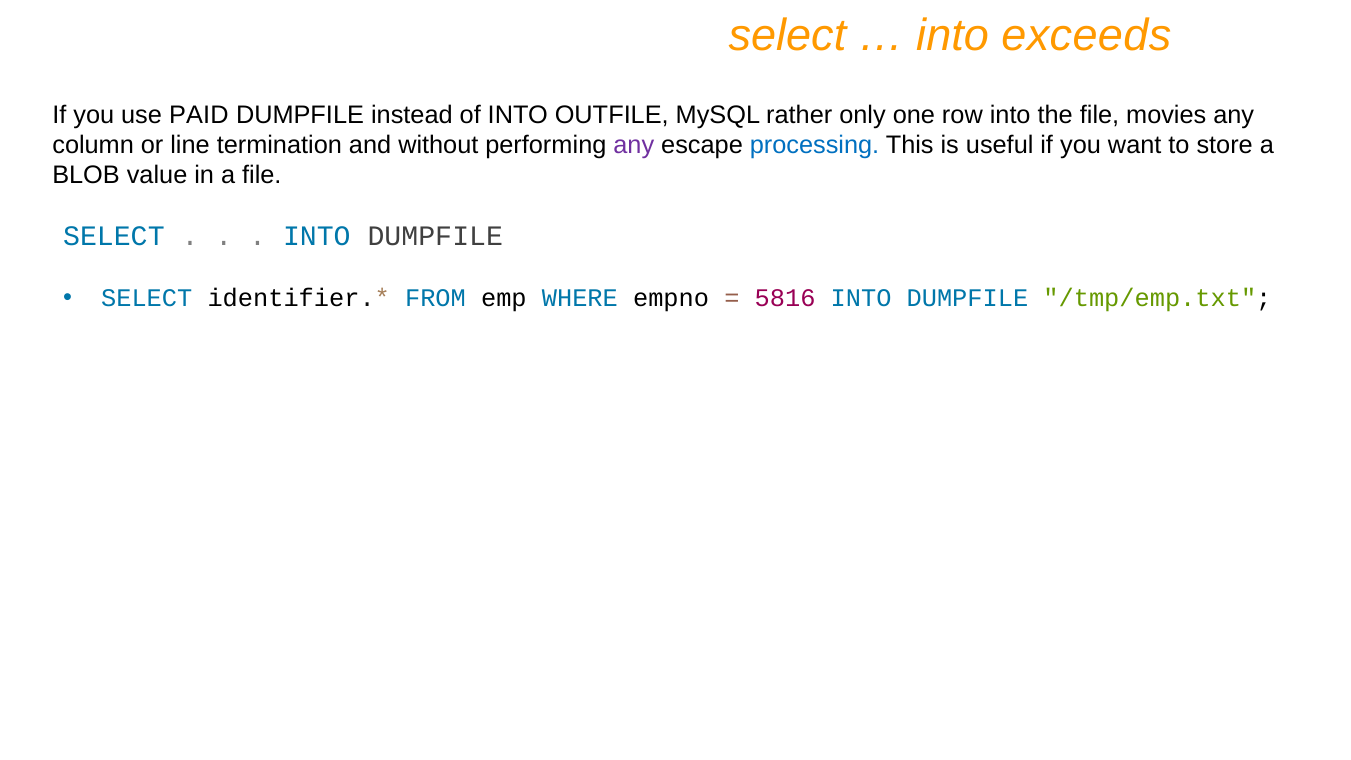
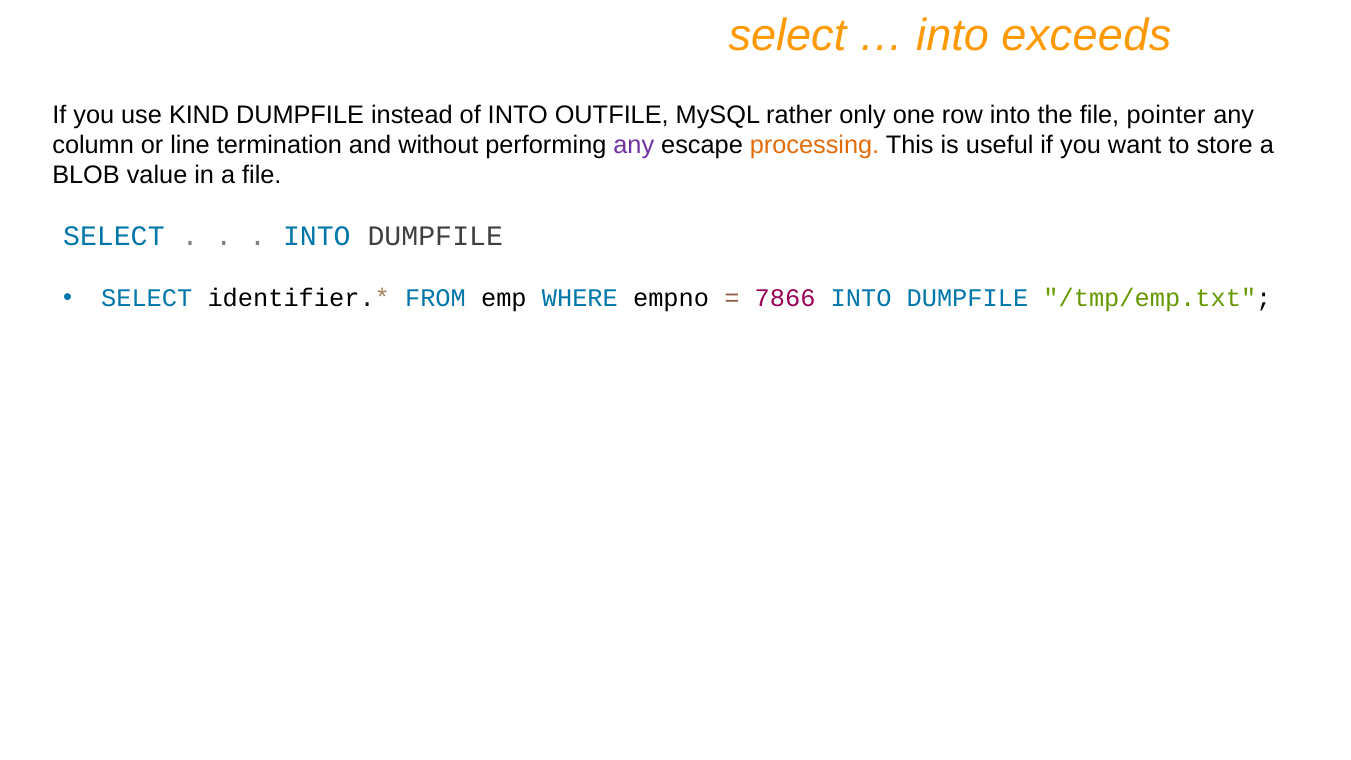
PAID: PAID -> KIND (199, 115)
movies: movies -> pointer (1166, 115)
processing colour: blue -> orange (815, 145)
5816: 5816 -> 7866 (785, 298)
